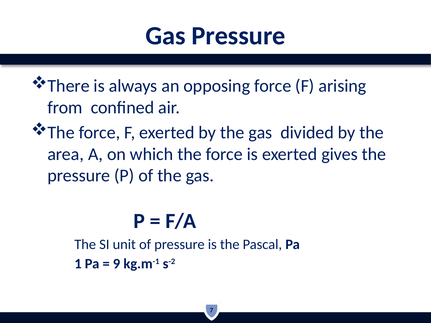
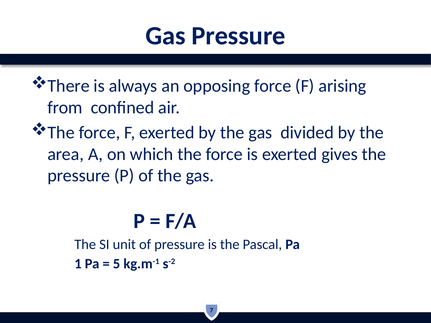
9: 9 -> 5 (117, 264)
